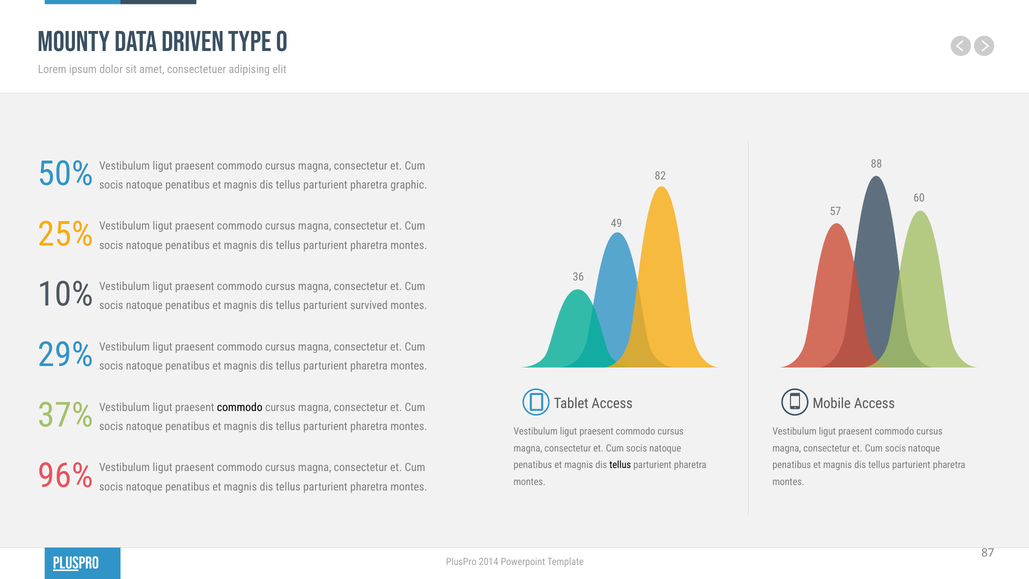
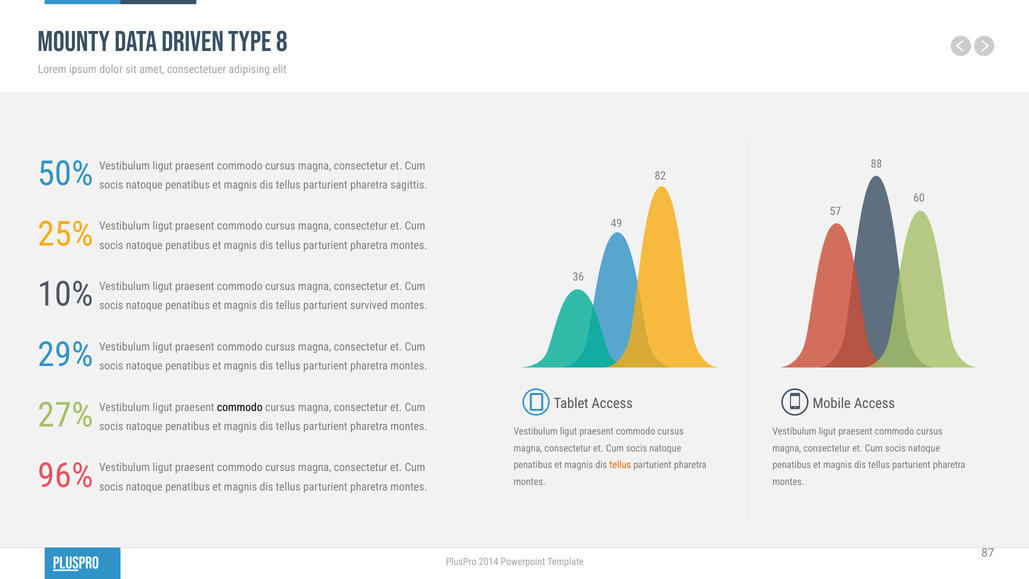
0: 0 -> 8 (282, 42)
graphic: graphic -> sagittis (409, 185)
37%: 37% -> 27% (66, 415)
tellus colour: black -> orange (620, 465)
